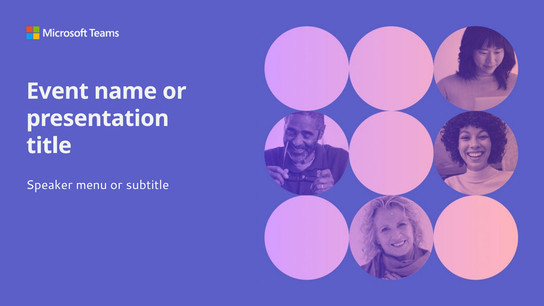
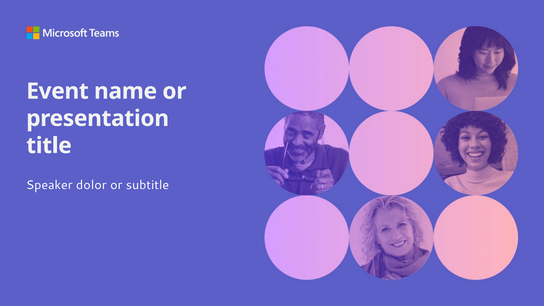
menu: menu -> dolor (91, 185)
